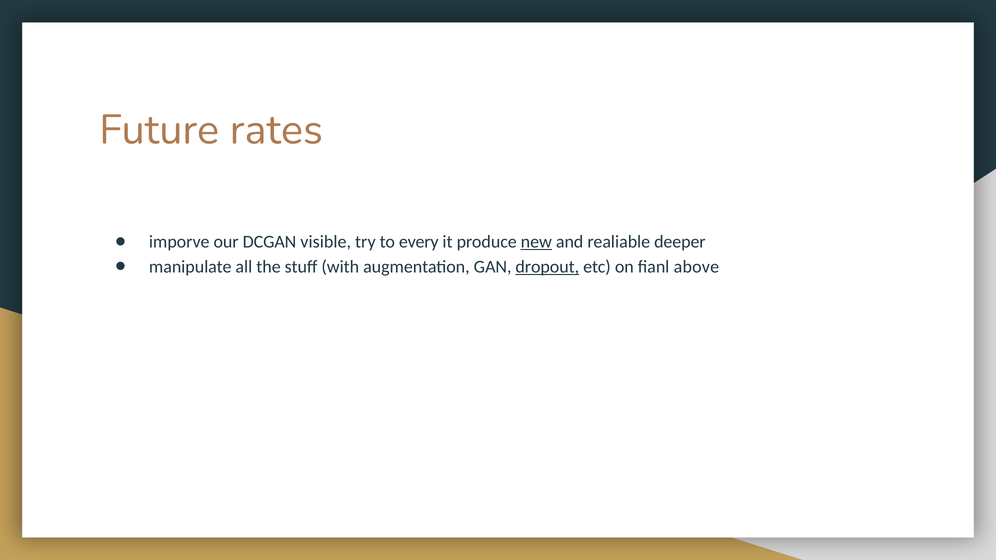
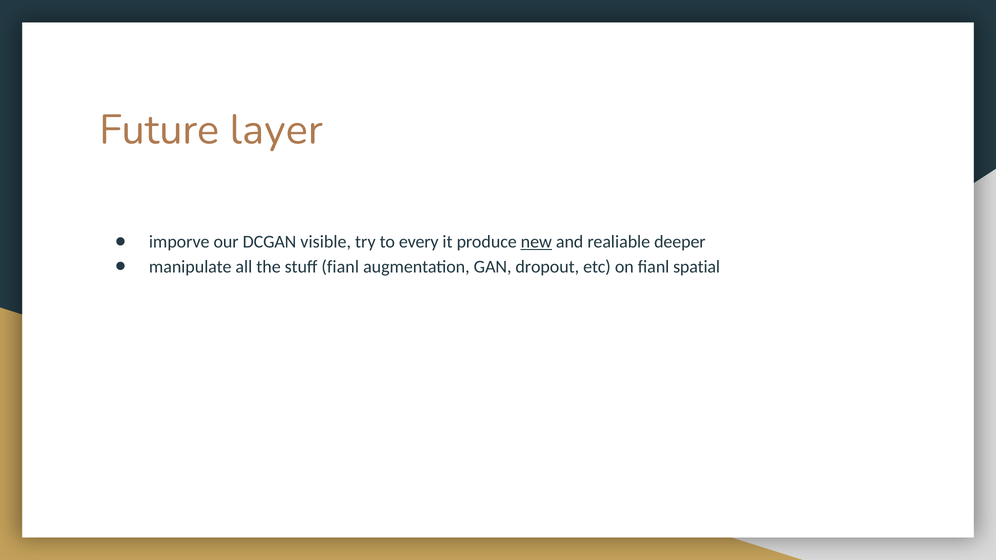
rates: rates -> layer (276, 130)
stuff with: with -> fianl (340, 267)
dropout underline: present -> none (547, 267)
above: above -> spatial (697, 267)
